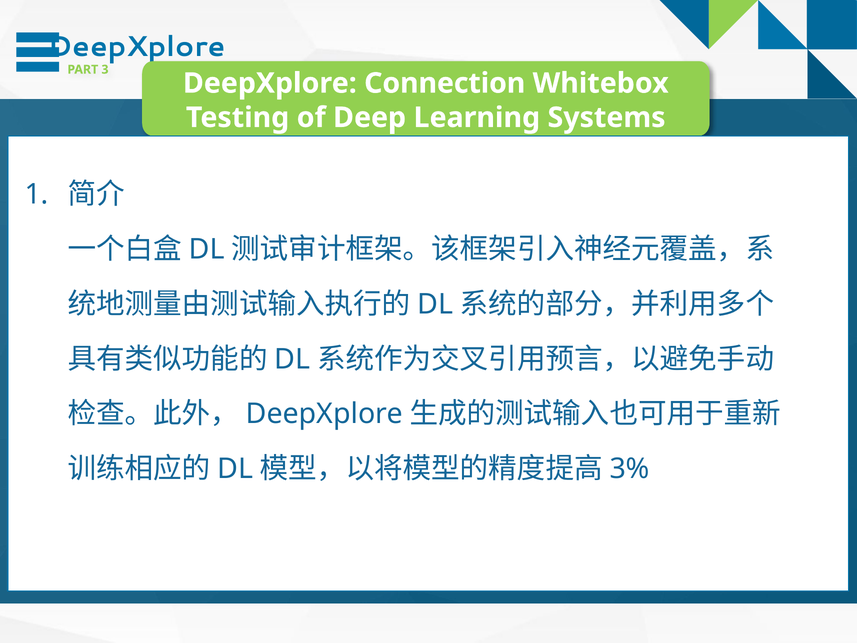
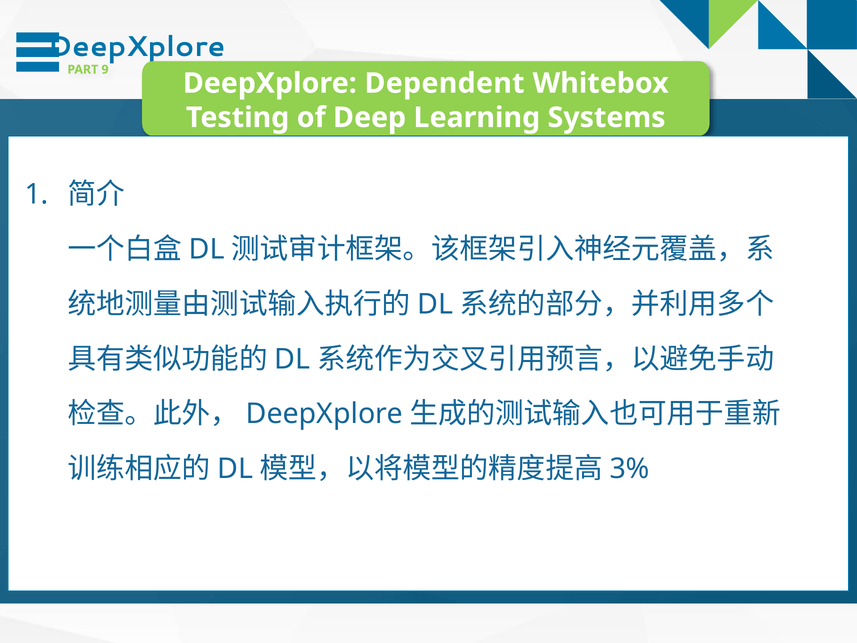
3: 3 -> 9 (105, 70)
Connection: Connection -> Dependent (445, 83)
